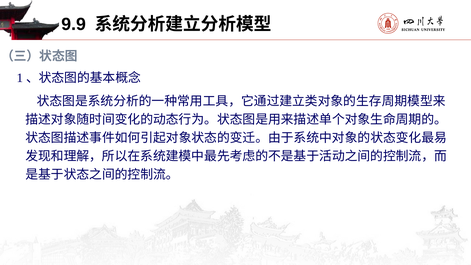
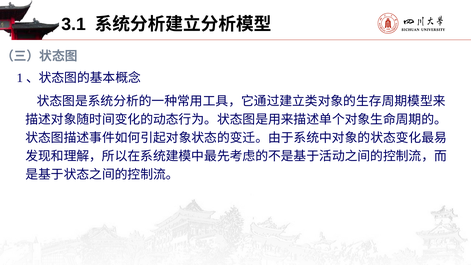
9.9: 9.9 -> 3.1 (74, 24)
